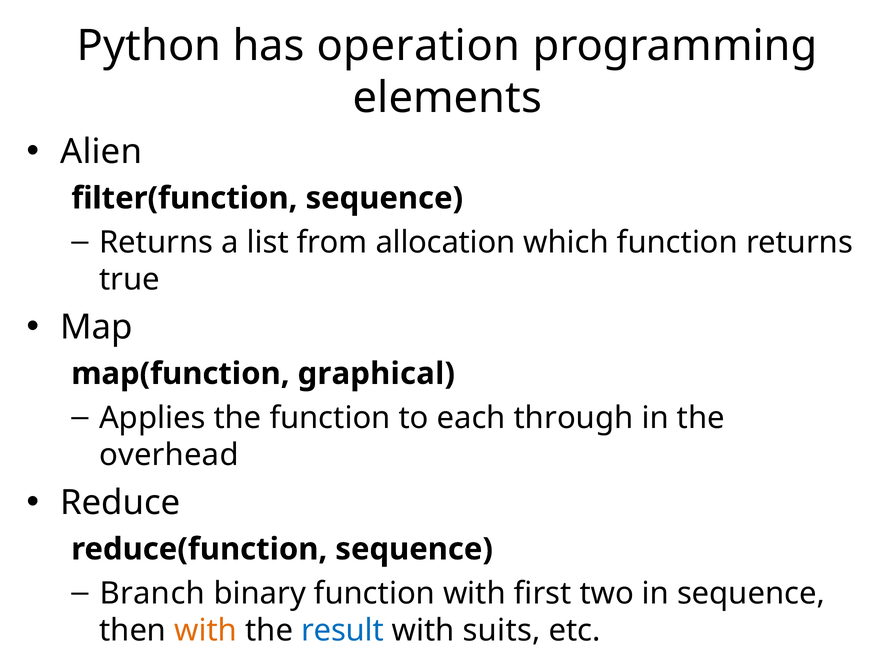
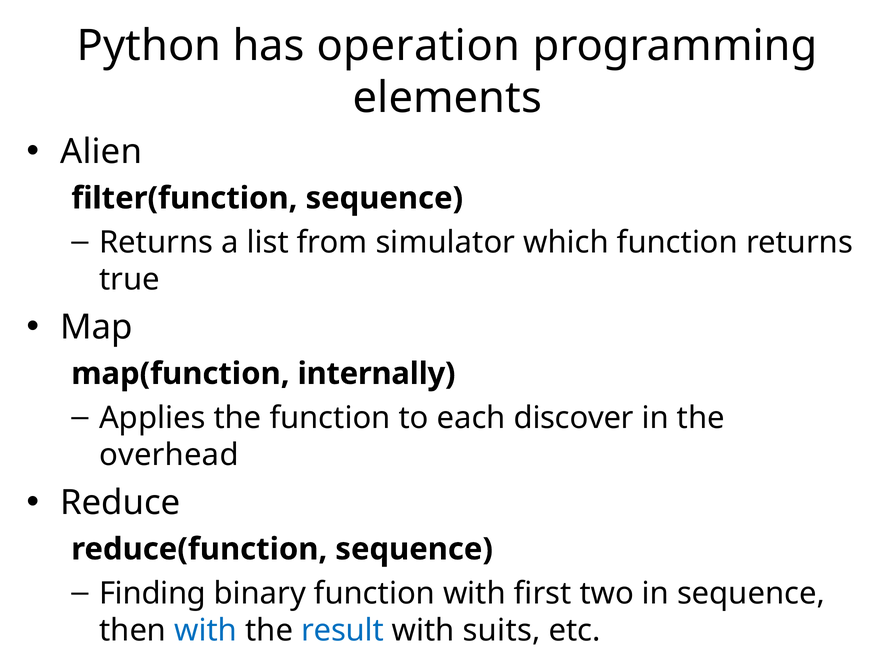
allocation: allocation -> simulator (445, 242)
graphical: graphical -> internally (377, 374)
through: through -> discover (574, 418)
Branch: Branch -> Finding (153, 594)
with colour: orange -> blue (206, 631)
